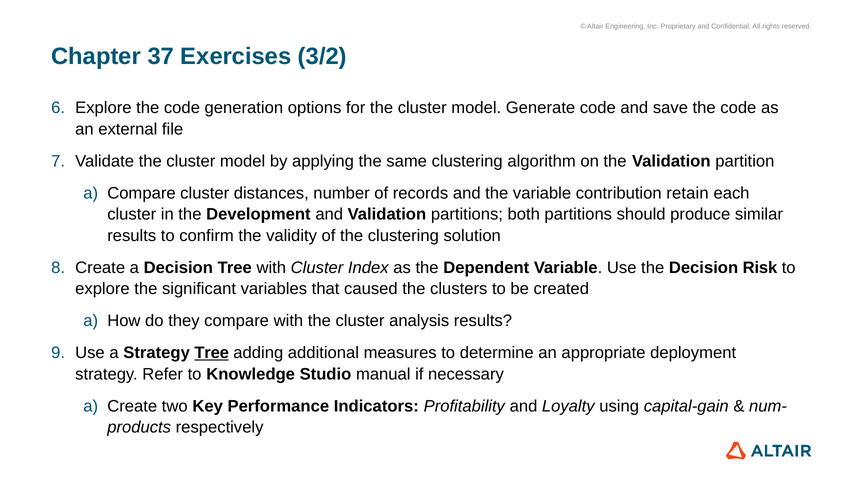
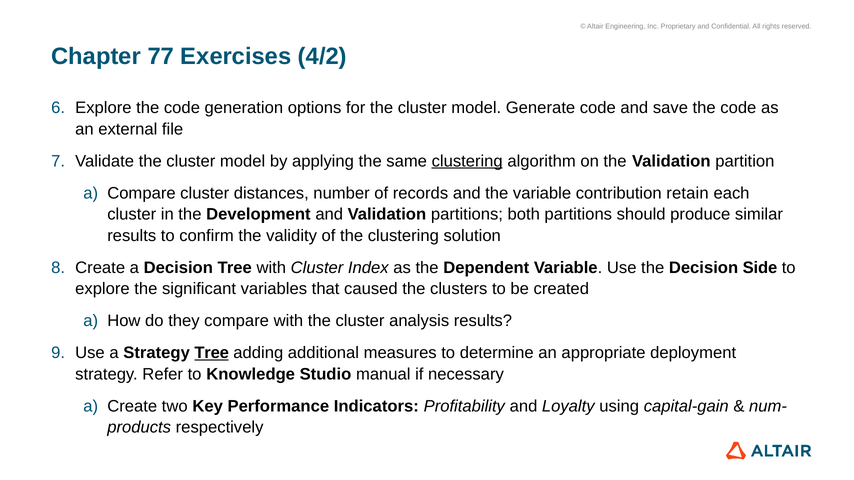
37: 37 -> 77 (161, 56)
3/2: 3/2 -> 4/2 (322, 56)
clustering underline: none -> present (467, 161)
Risk: Risk -> Side (760, 268)
